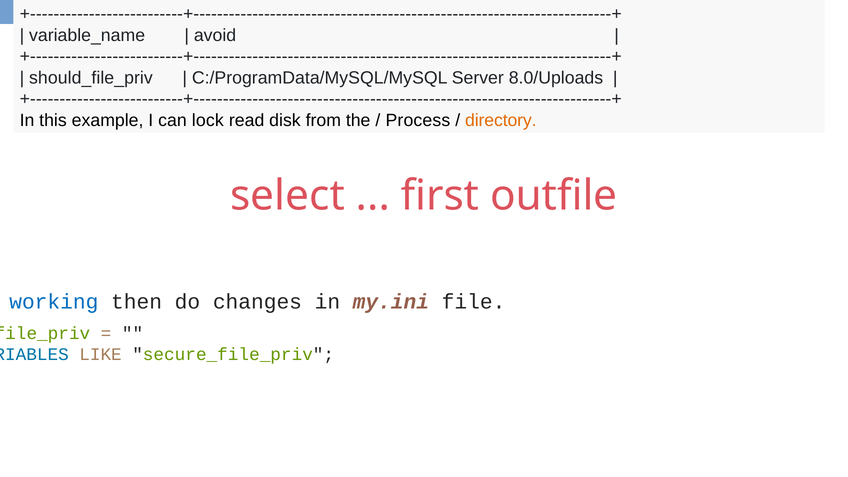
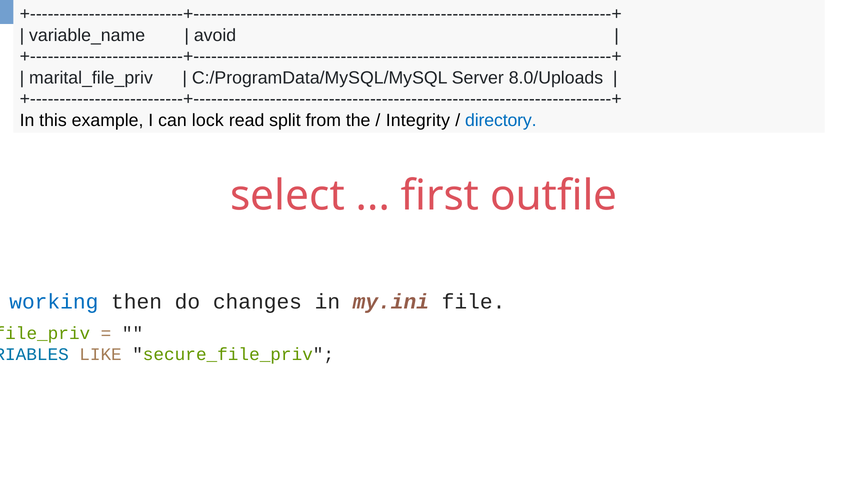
should_file_priv: should_file_priv -> marital_file_priv (91, 78)
disk: disk -> split (285, 120)
Process: Process -> Integrity (418, 120)
directory colour: orange -> blue (501, 120)
